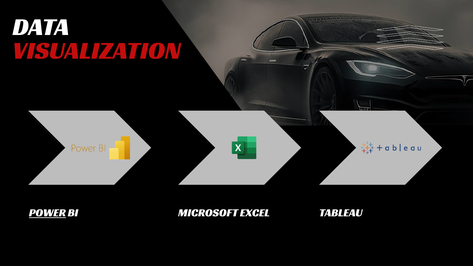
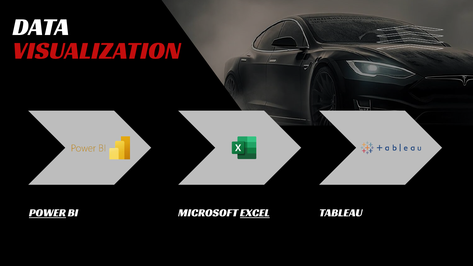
EXCEL underline: none -> present (255, 213)
